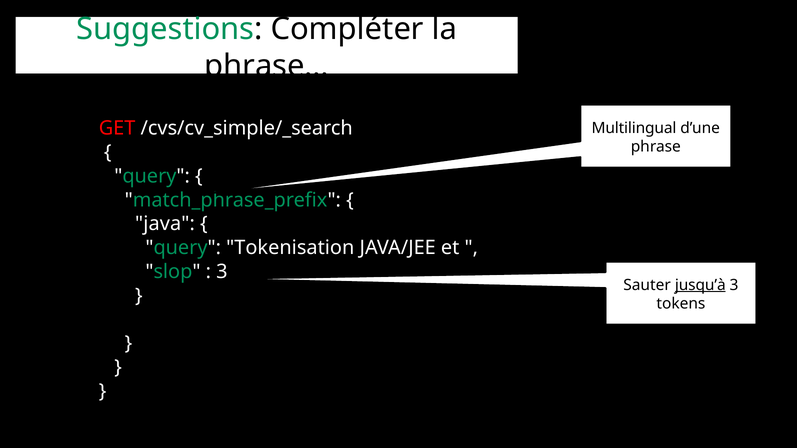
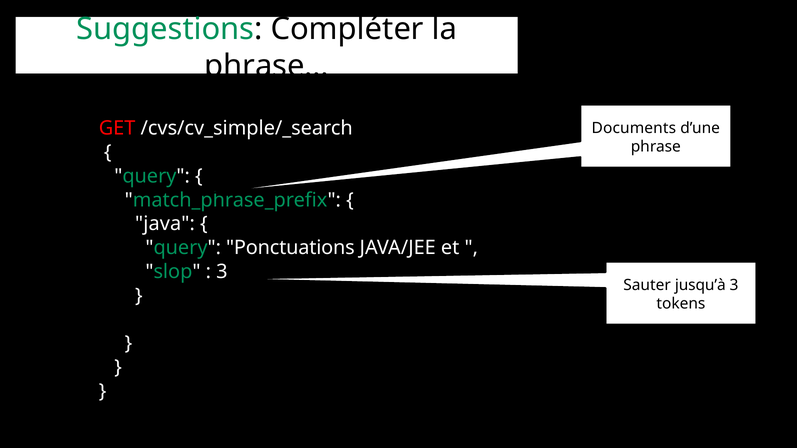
Multilingual: Multilingual -> Documents (634, 128)
Tokenisation: Tokenisation -> Ponctuations (290, 248)
jusqu’à underline: present -> none (700, 285)
